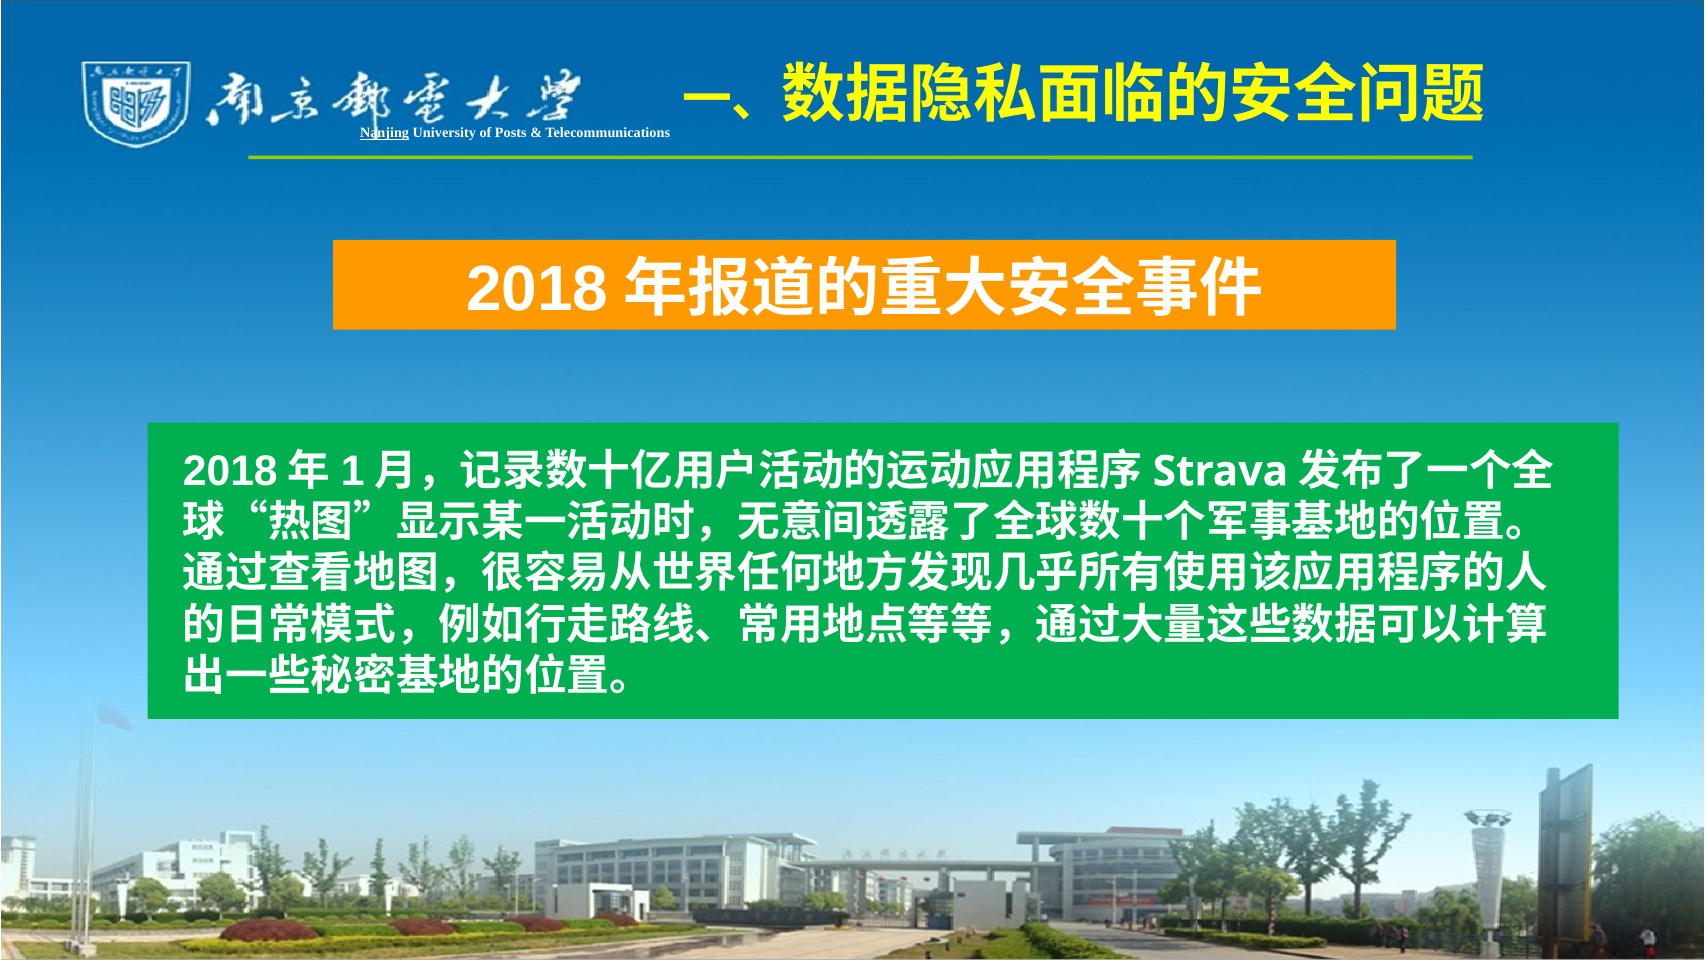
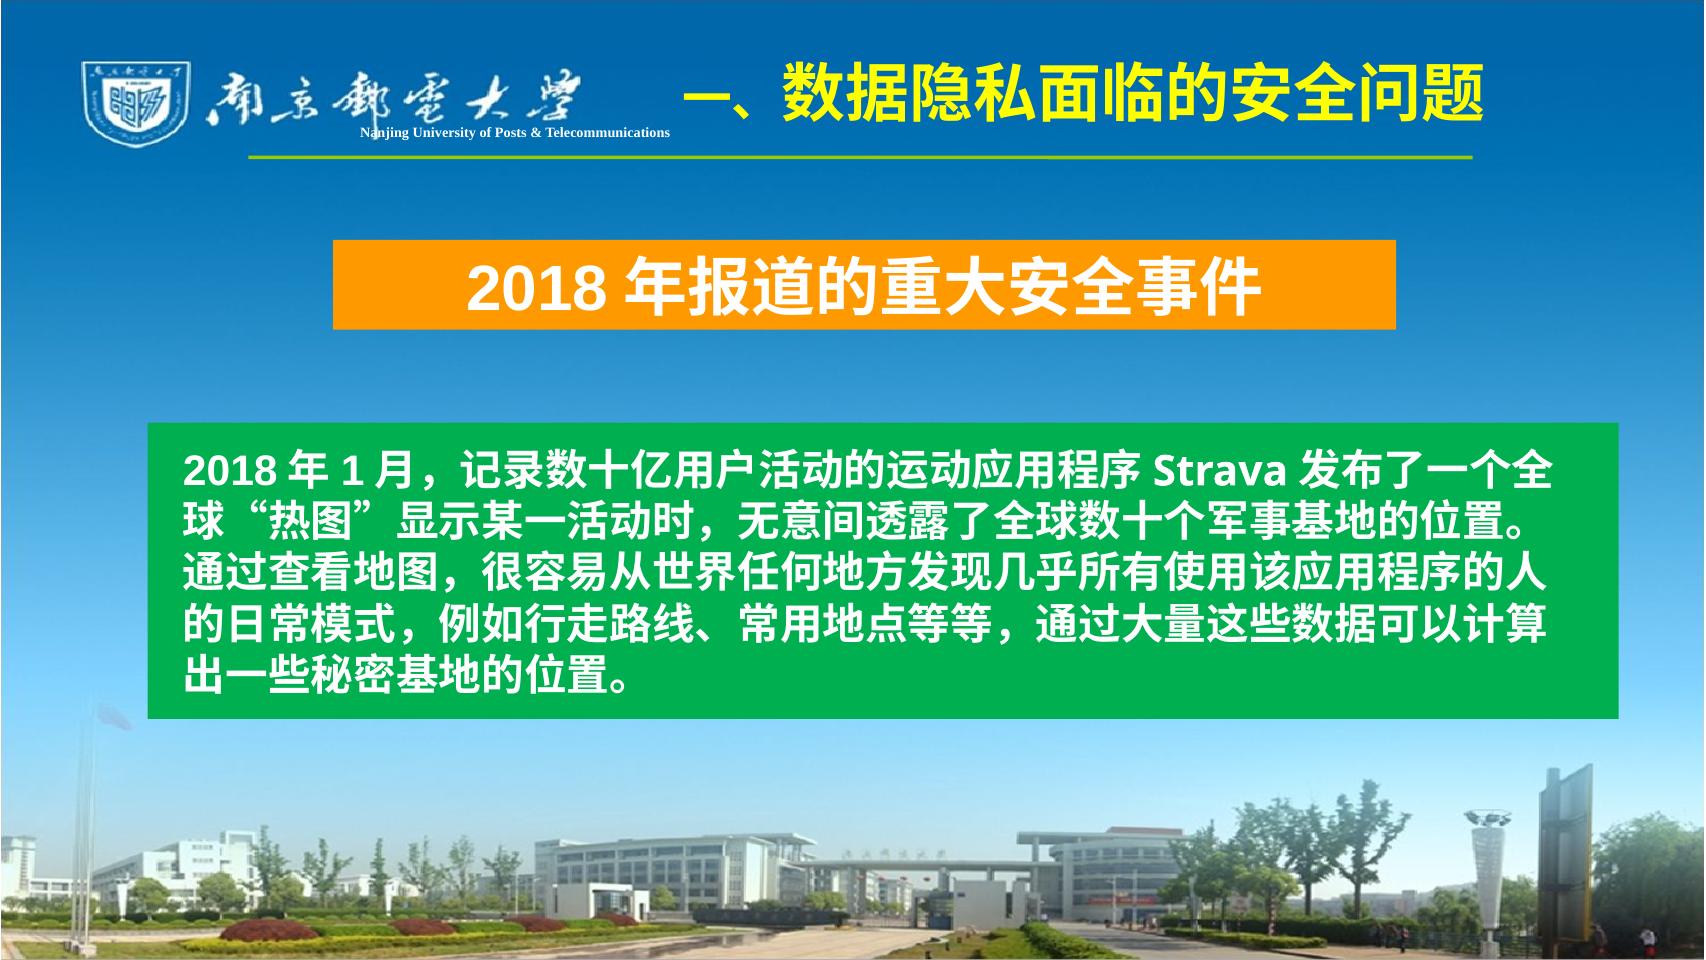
Nanjing underline: present -> none (385, 133)
